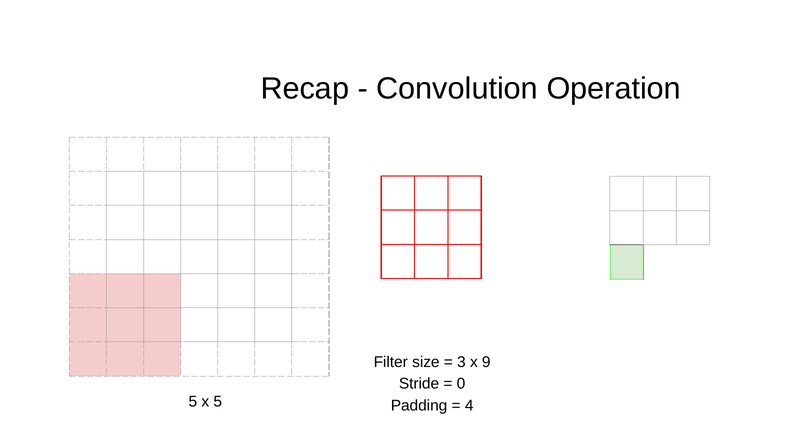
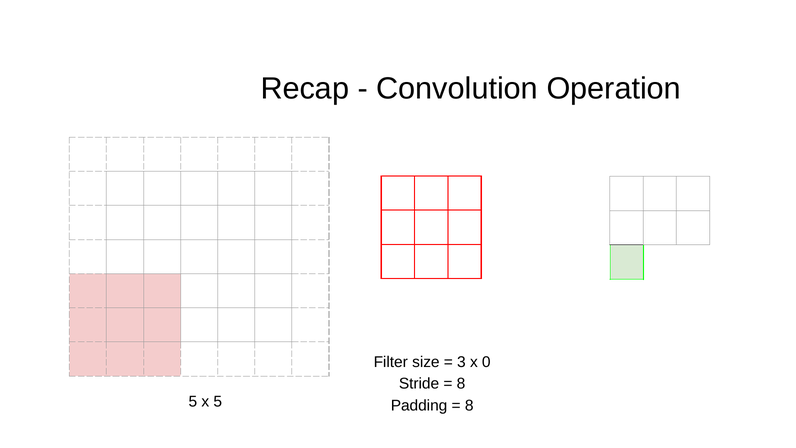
9: 9 -> 0 (486, 362)
0: 0 -> 8 (461, 384)
4: 4 -> 8 (469, 406)
